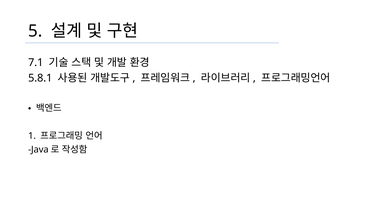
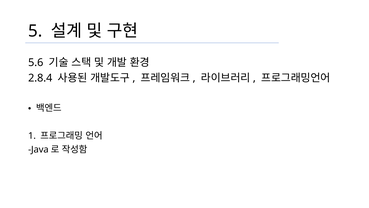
7.1: 7.1 -> 5.6 (36, 62)
5.8.1: 5.8.1 -> 2.8.4 (40, 78)
